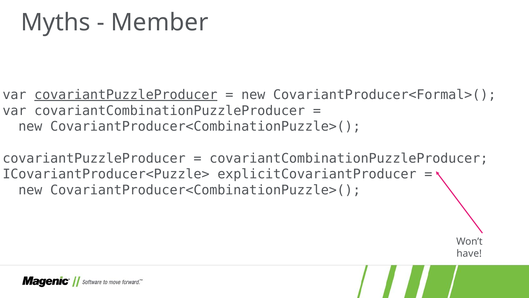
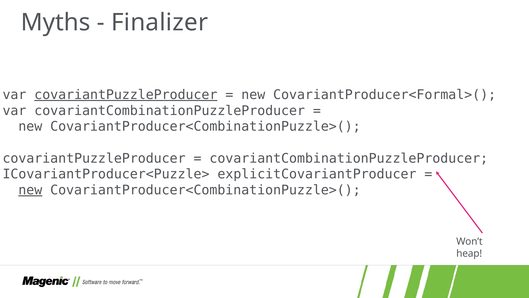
Member: Member -> Finalizer (160, 23)
new underline: none -> present (30, 190)
have: have -> heap (469, 253)
